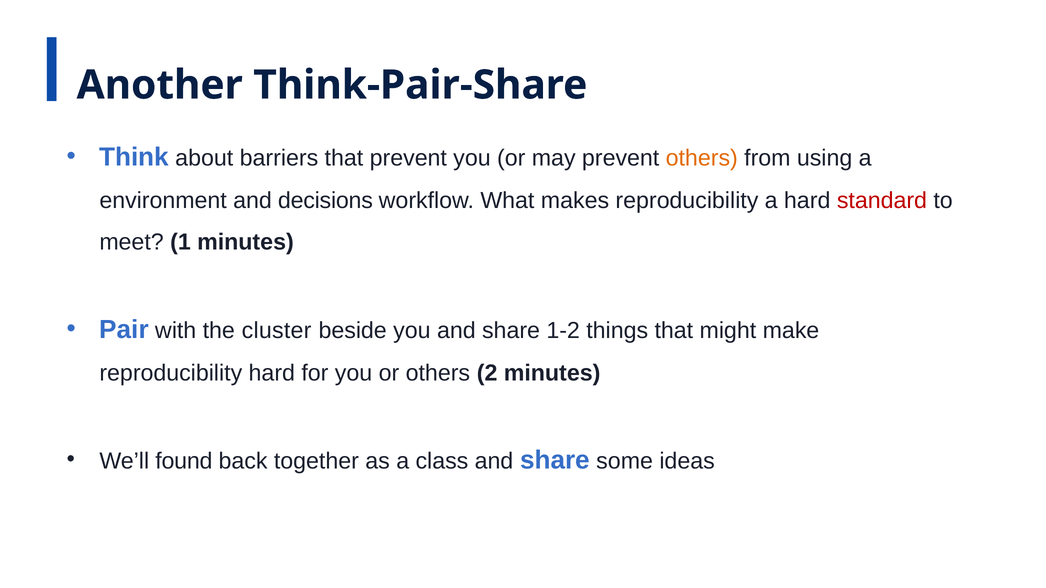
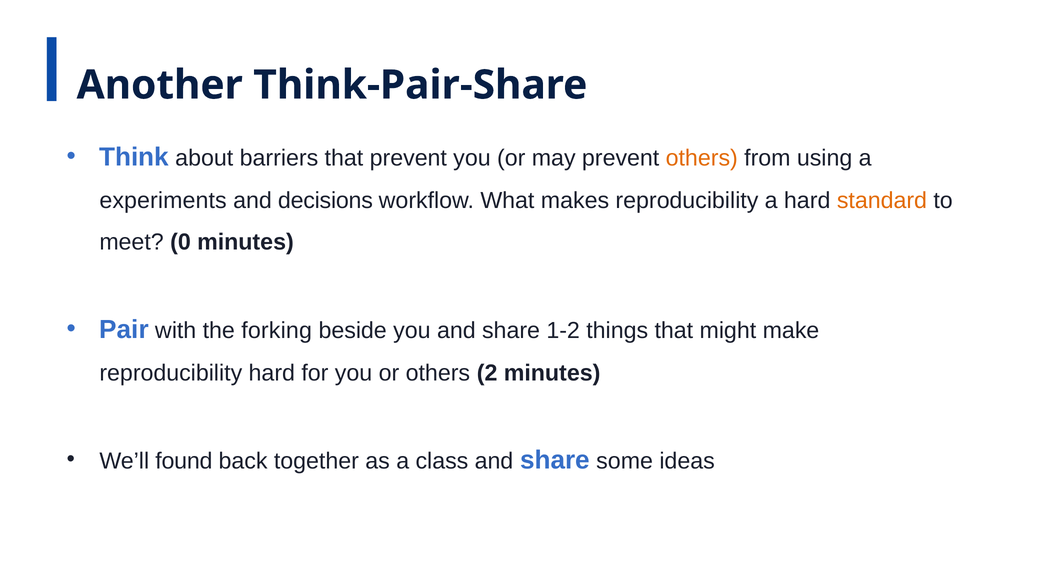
environment: environment -> experiments (163, 201)
standard colour: red -> orange (882, 201)
1: 1 -> 0 (181, 242)
cluster: cluster -> forking (277, 331)
